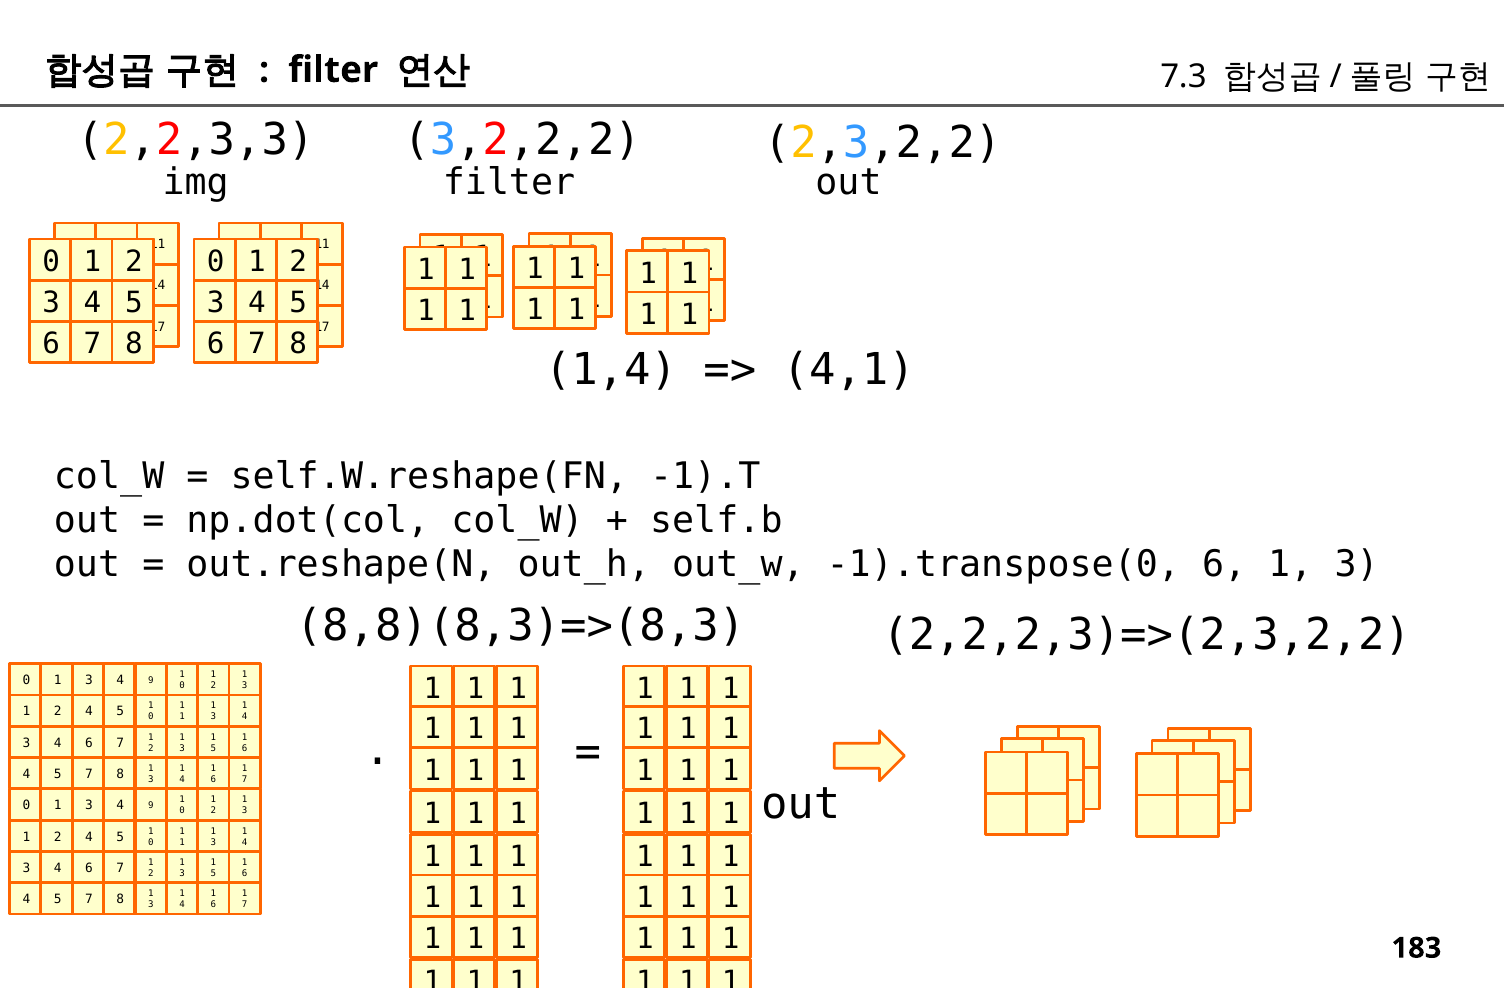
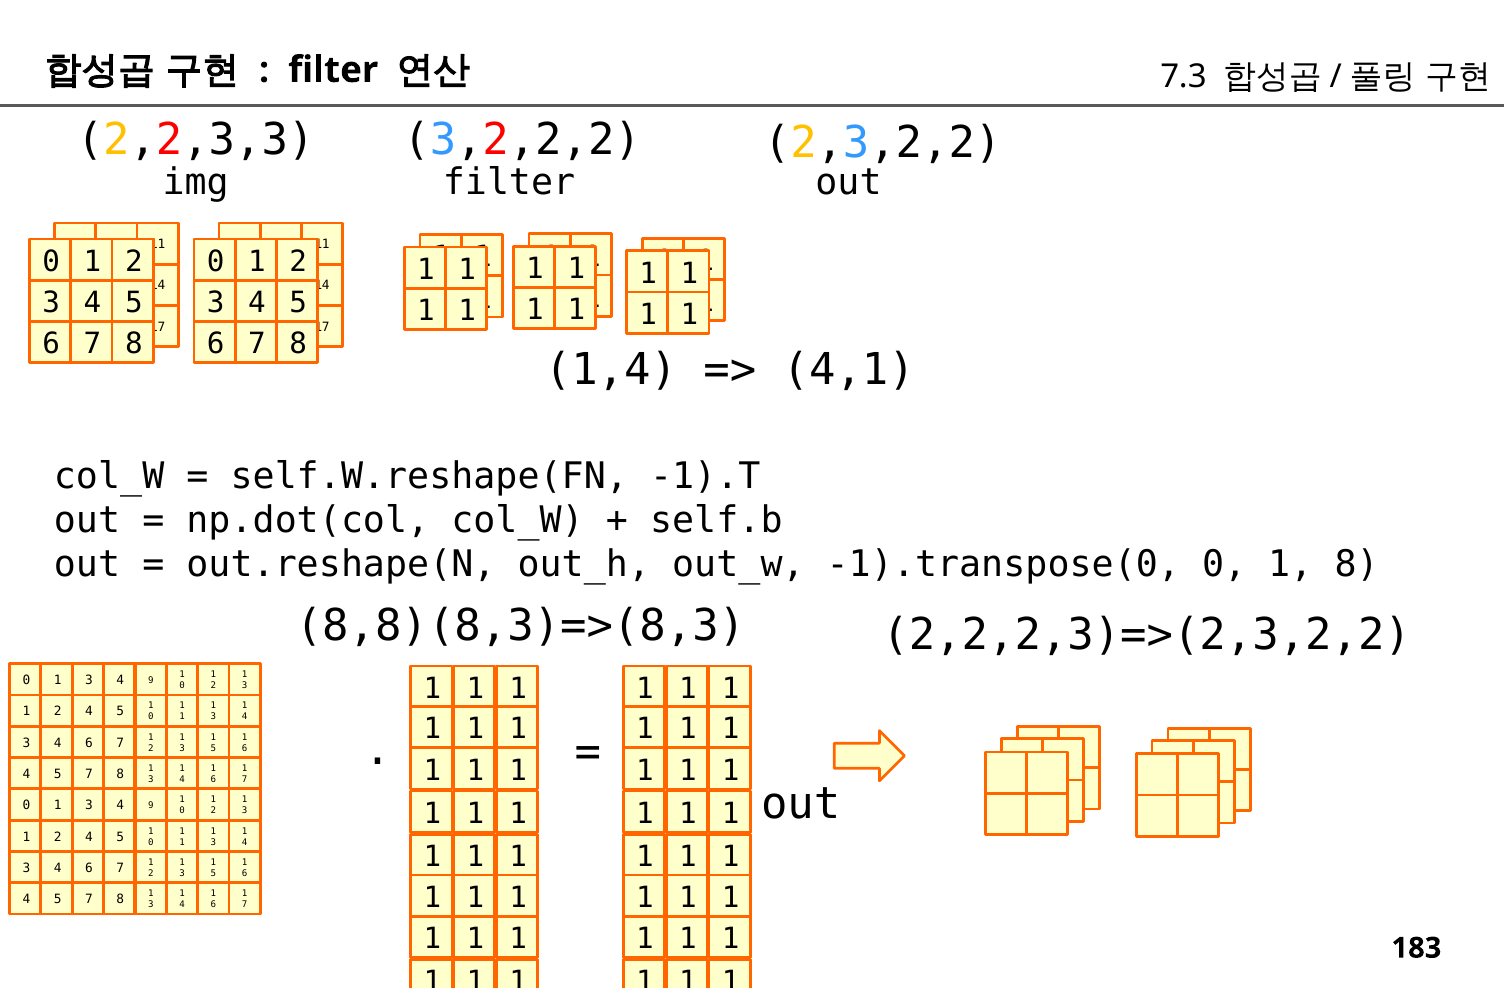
-1).transpose(0 6: 6 -> 0 (1224, 564)
3: 3 -> 8 (1357, 564)
